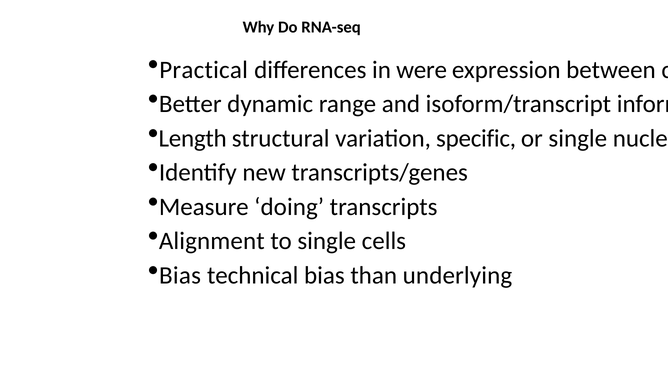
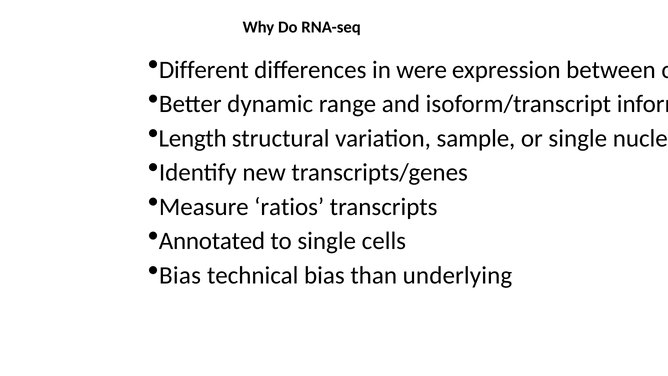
Practical: Practical -> Different (204, 70)
specific: specific -> sample (476, 138)
doing: doing -> ratios (289, 207)
Alignment: Alignment -> Annotated (212, 241)
